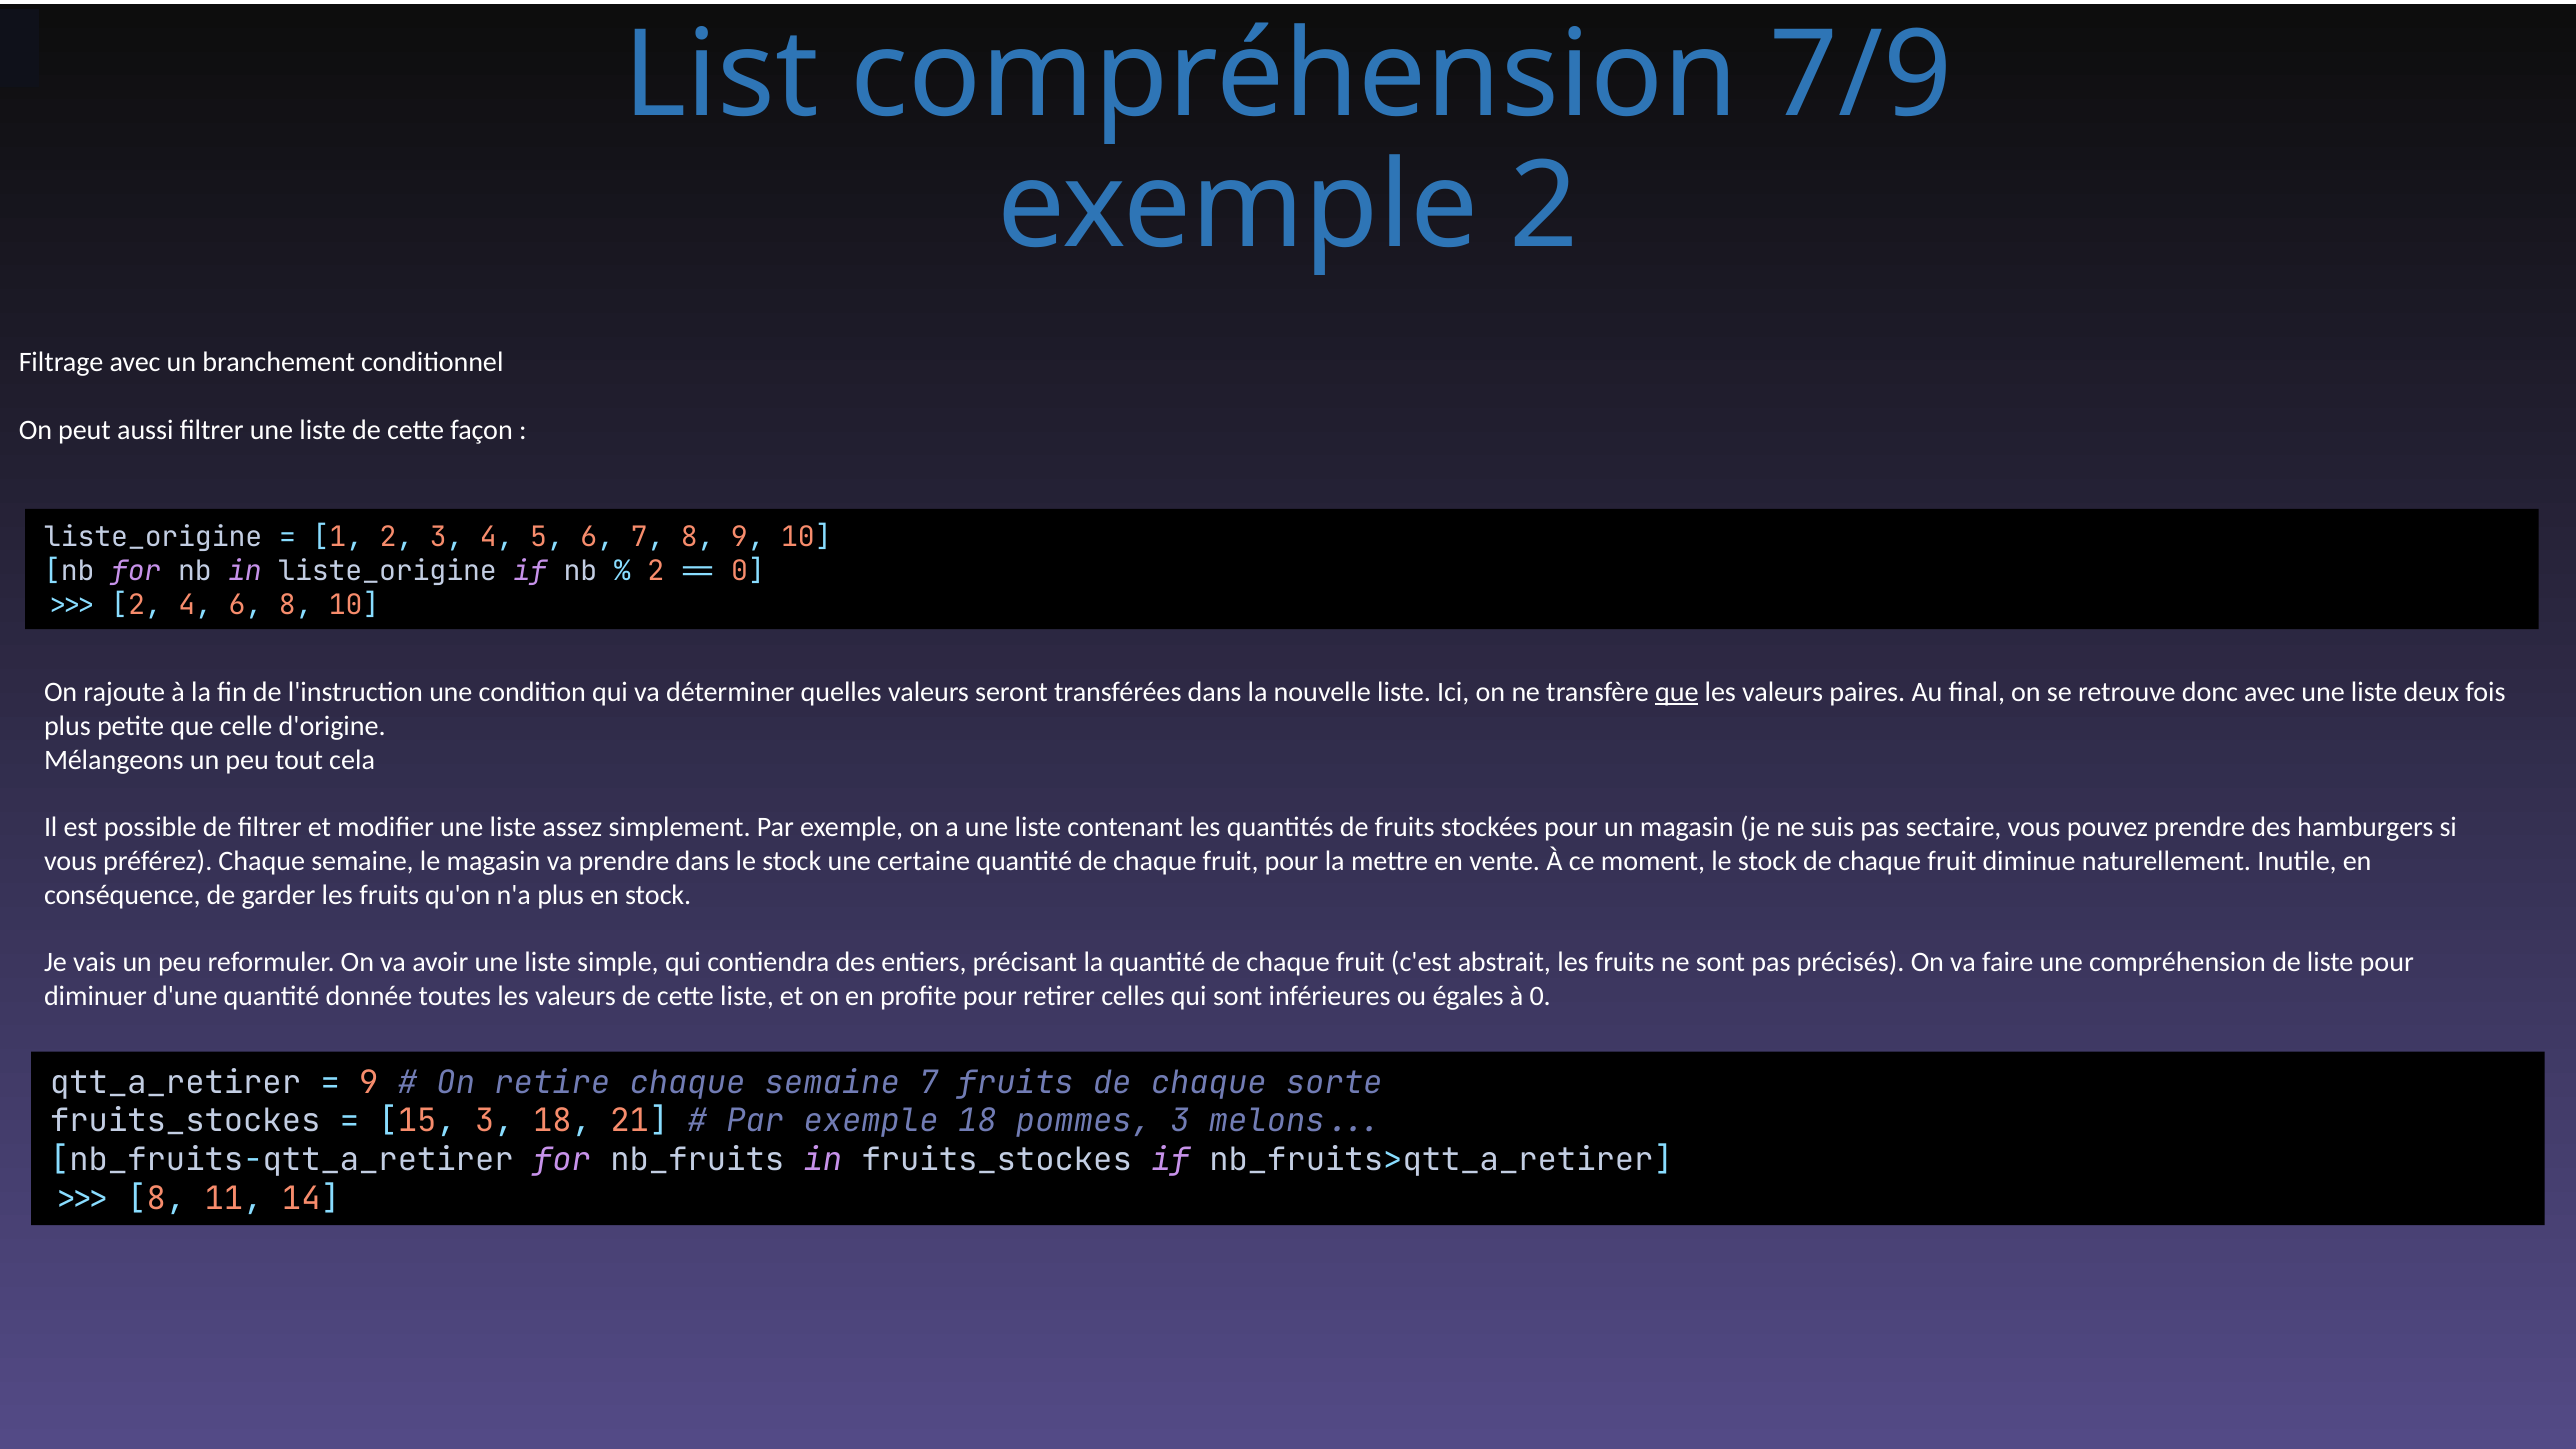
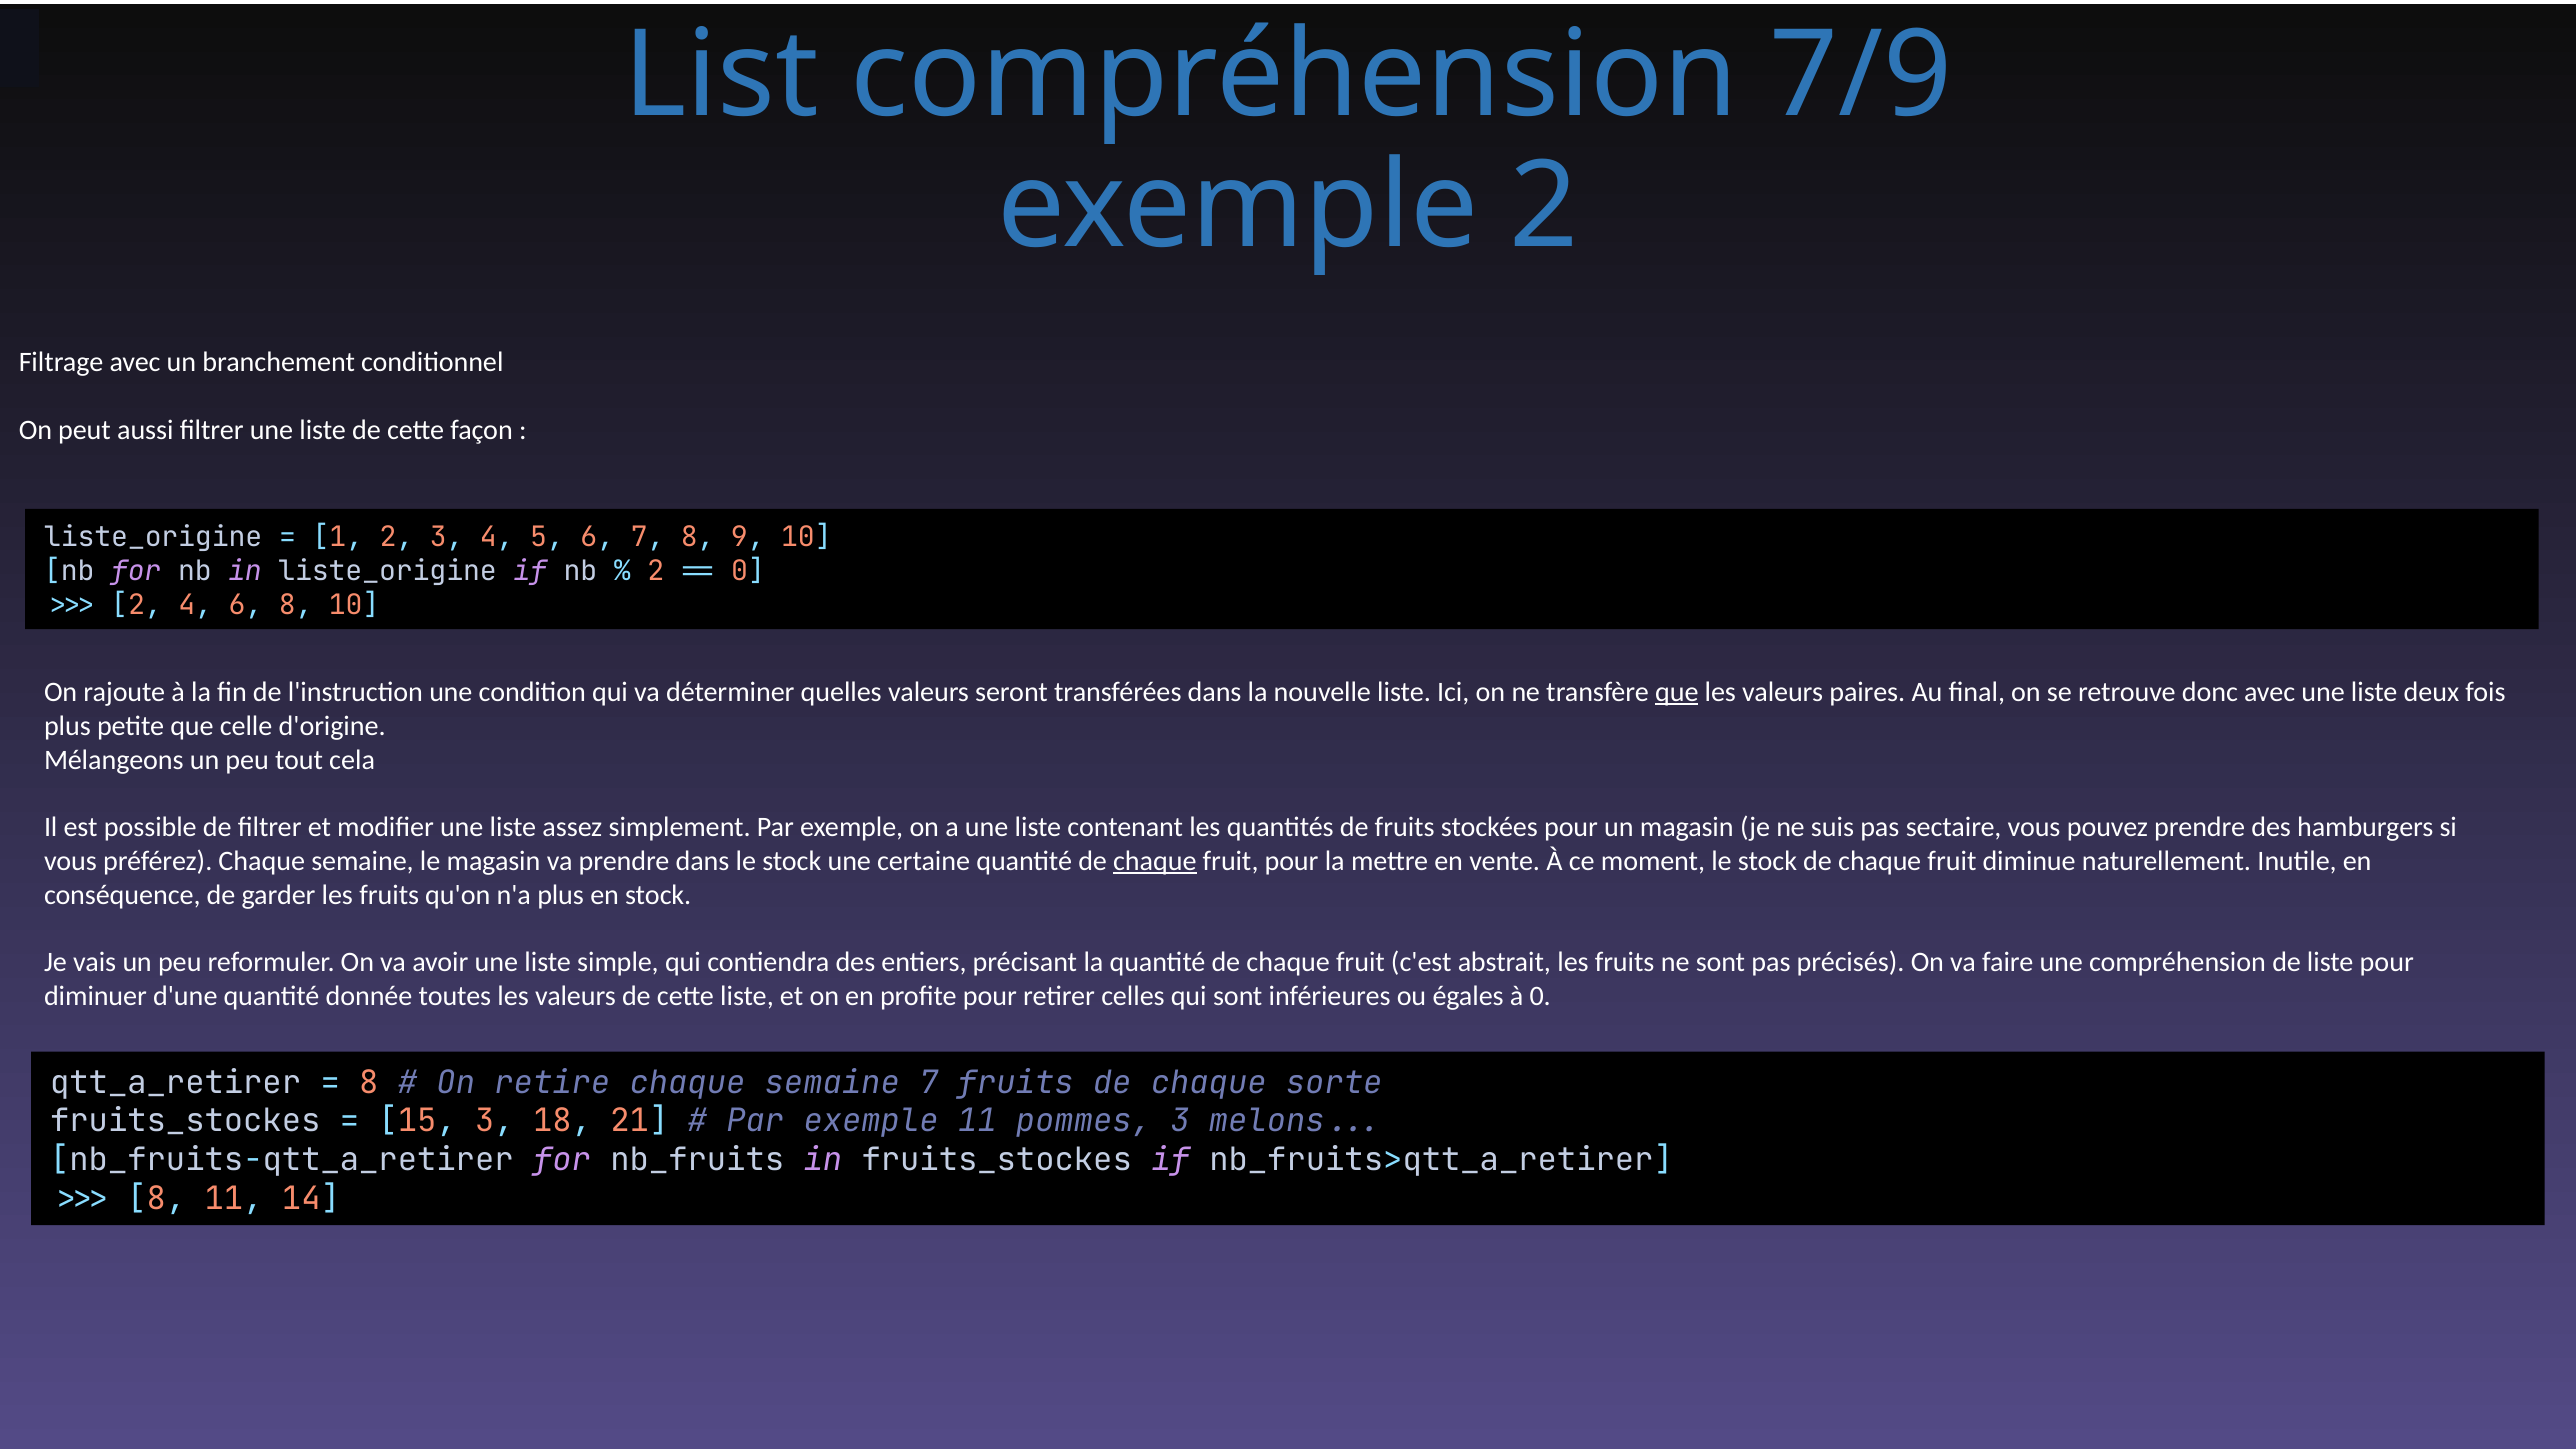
chaque underline: none -> present (1155, 861)
9: 9 -> 8 (369, 1083)
exemple 18: 18 -> 11 (977, 1121)
